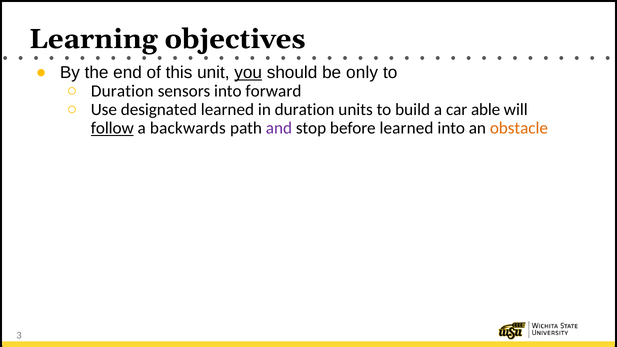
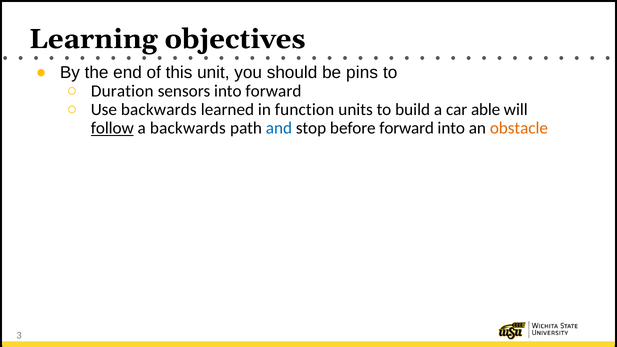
you underline: present -> none (248, 73)
only: only -> pins (362, 73)
Use designated: designated -> backwards (159, 110)
in duration: duration -> function (305, 110)
and colour: purple -> blue (279, 128)
before learned: learned -> forward (407, 128)
